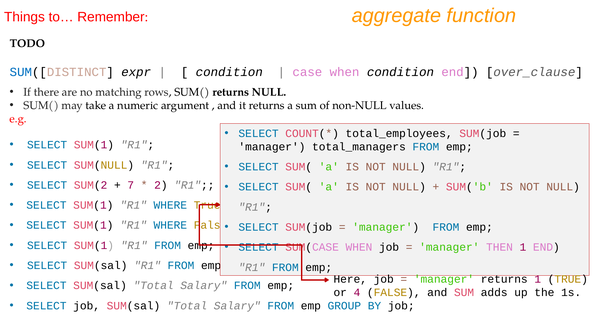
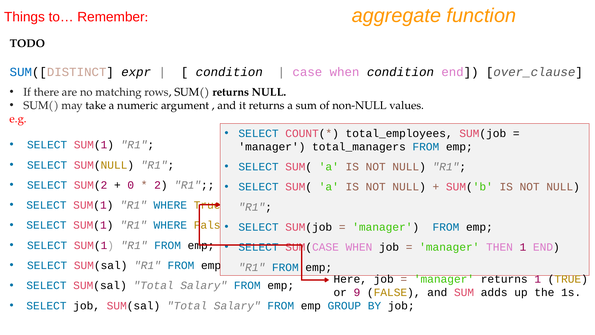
7: 7 -> 0 (131, 185)
4: 4 -> 9 (357, 292)
